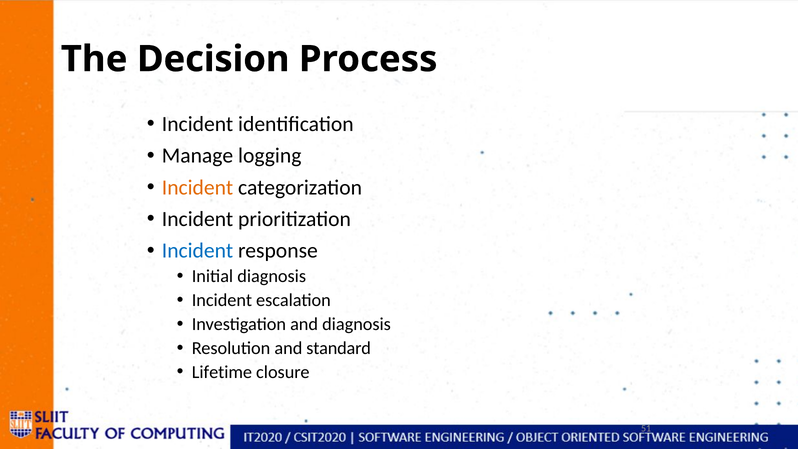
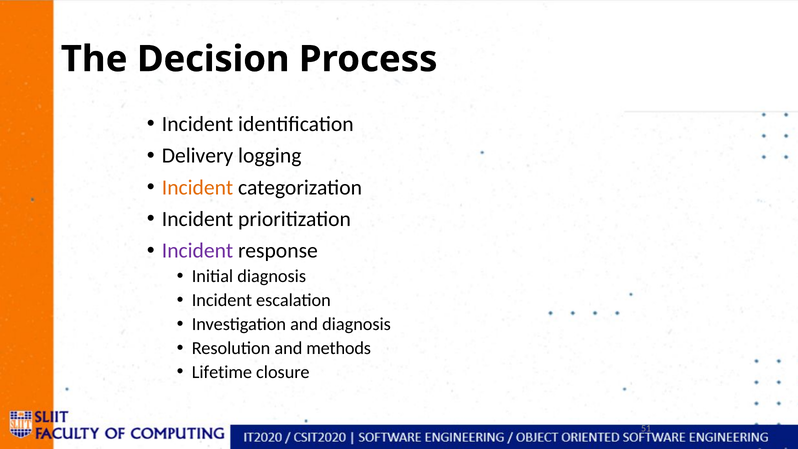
Manage: Manage -> Delivery (198, 156)
Incident colour: blue -> purple (198, 251)
standard: standard -> methods (339, 348)
